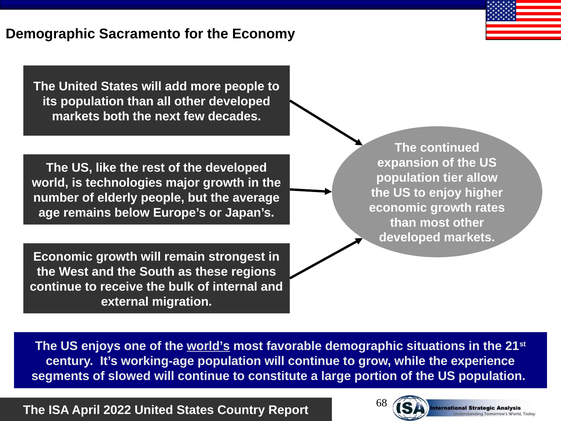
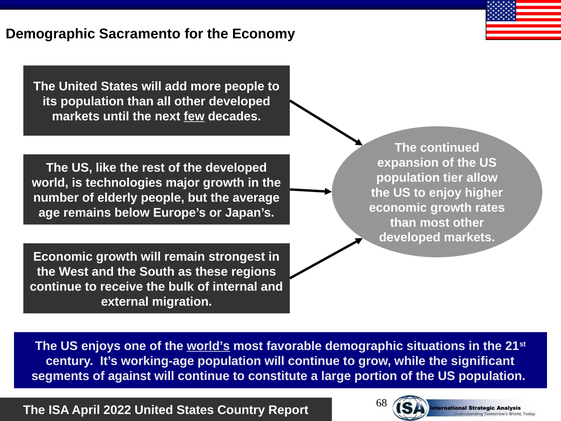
both: both -> until (116, 116)
few underline: none -> present (194, 116)
experience: experience -> significant (483, 361)
slowed: slowed -> against (129, 376)
